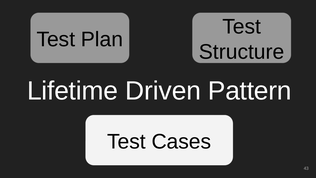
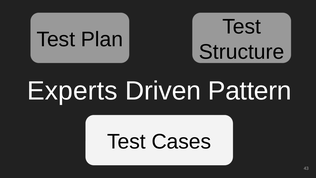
Lifetime: Lifetime -> Experts (72, 91)
